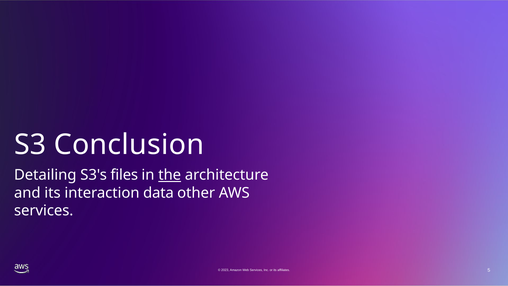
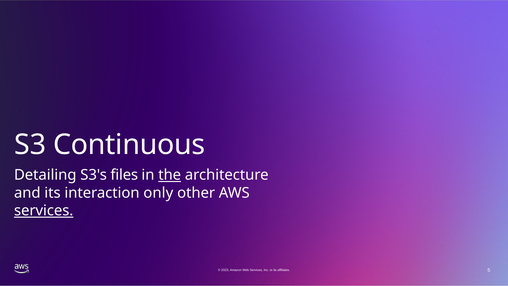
Conclusion: Conclusion -> Continuous (129, 145)
data: data -> only (158, 193)
services underline: none -> present (44, 210)
